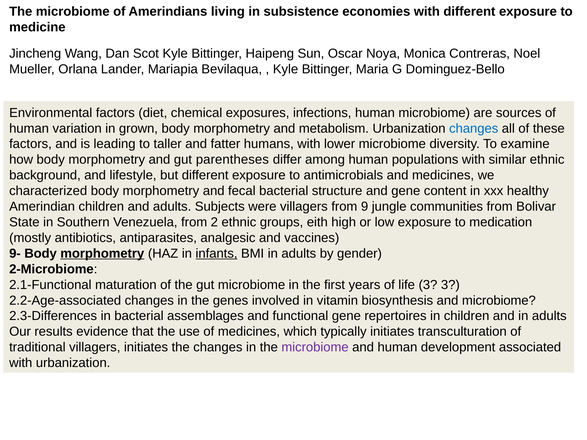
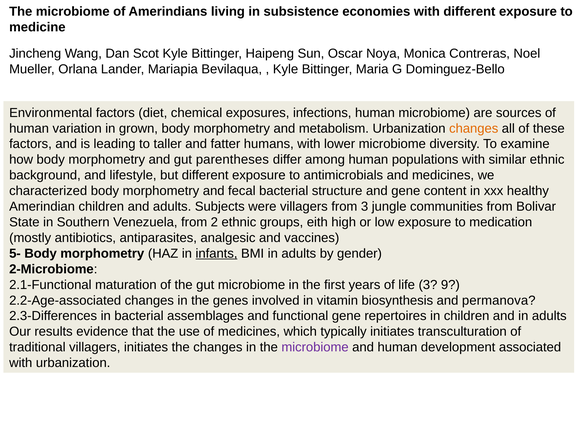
changes colour: blue -> orange (474, 128)
from 9: 9 -> 3 (365, 207)
9-: 9- -> 5- (15, 254)
morphometry underline: present -> none (102, 254)
3 3: 3 -> 9 (450, 285)
and microbiome: microbiome -> permanova (499, 301)
